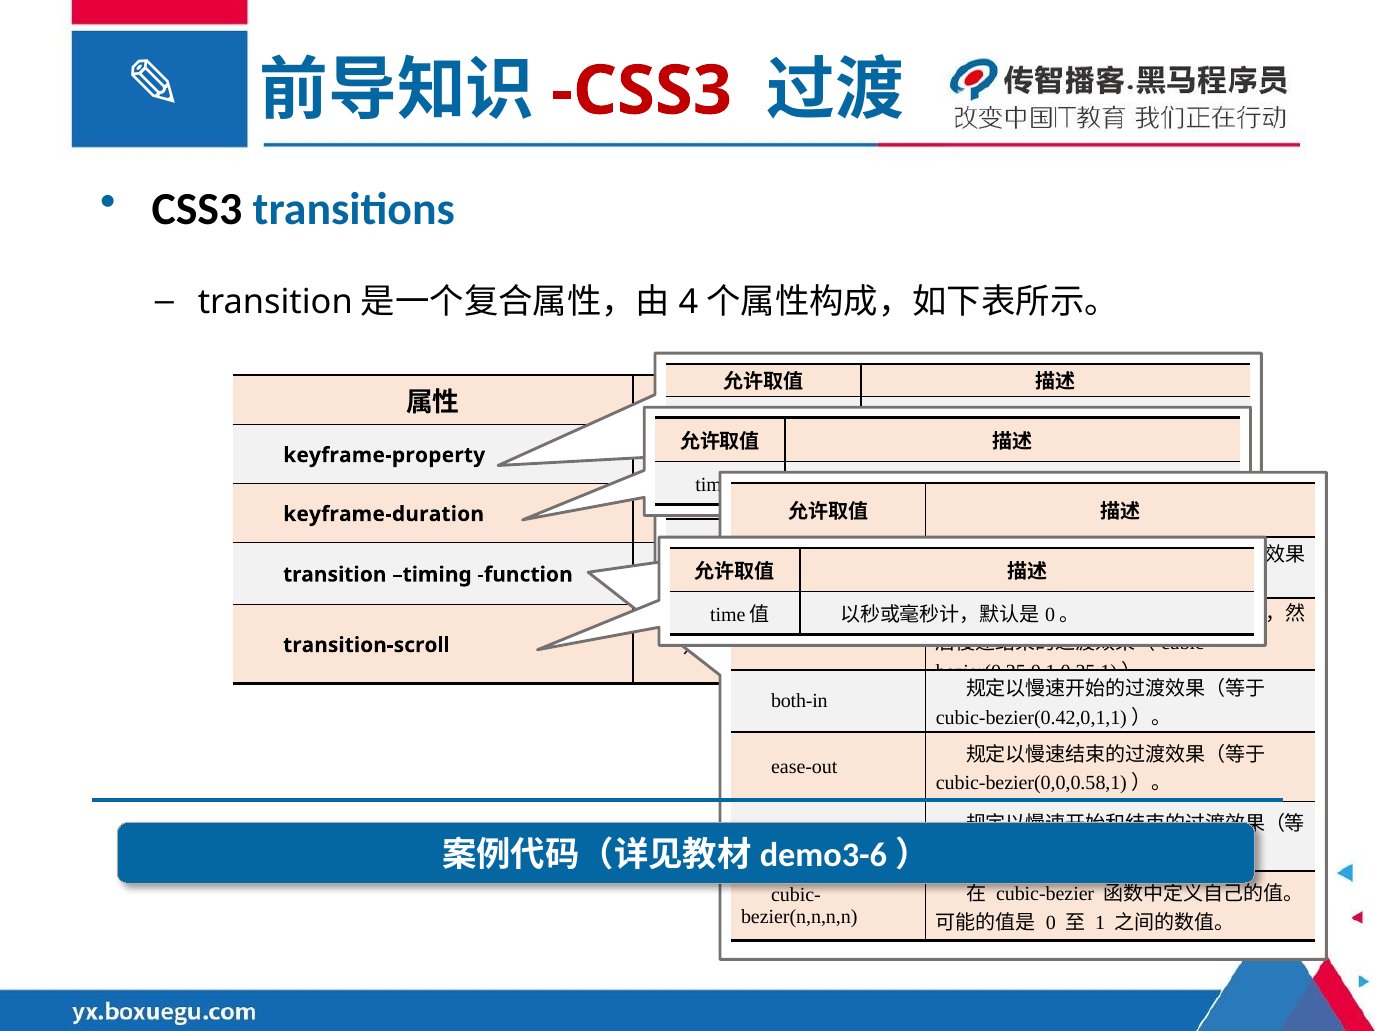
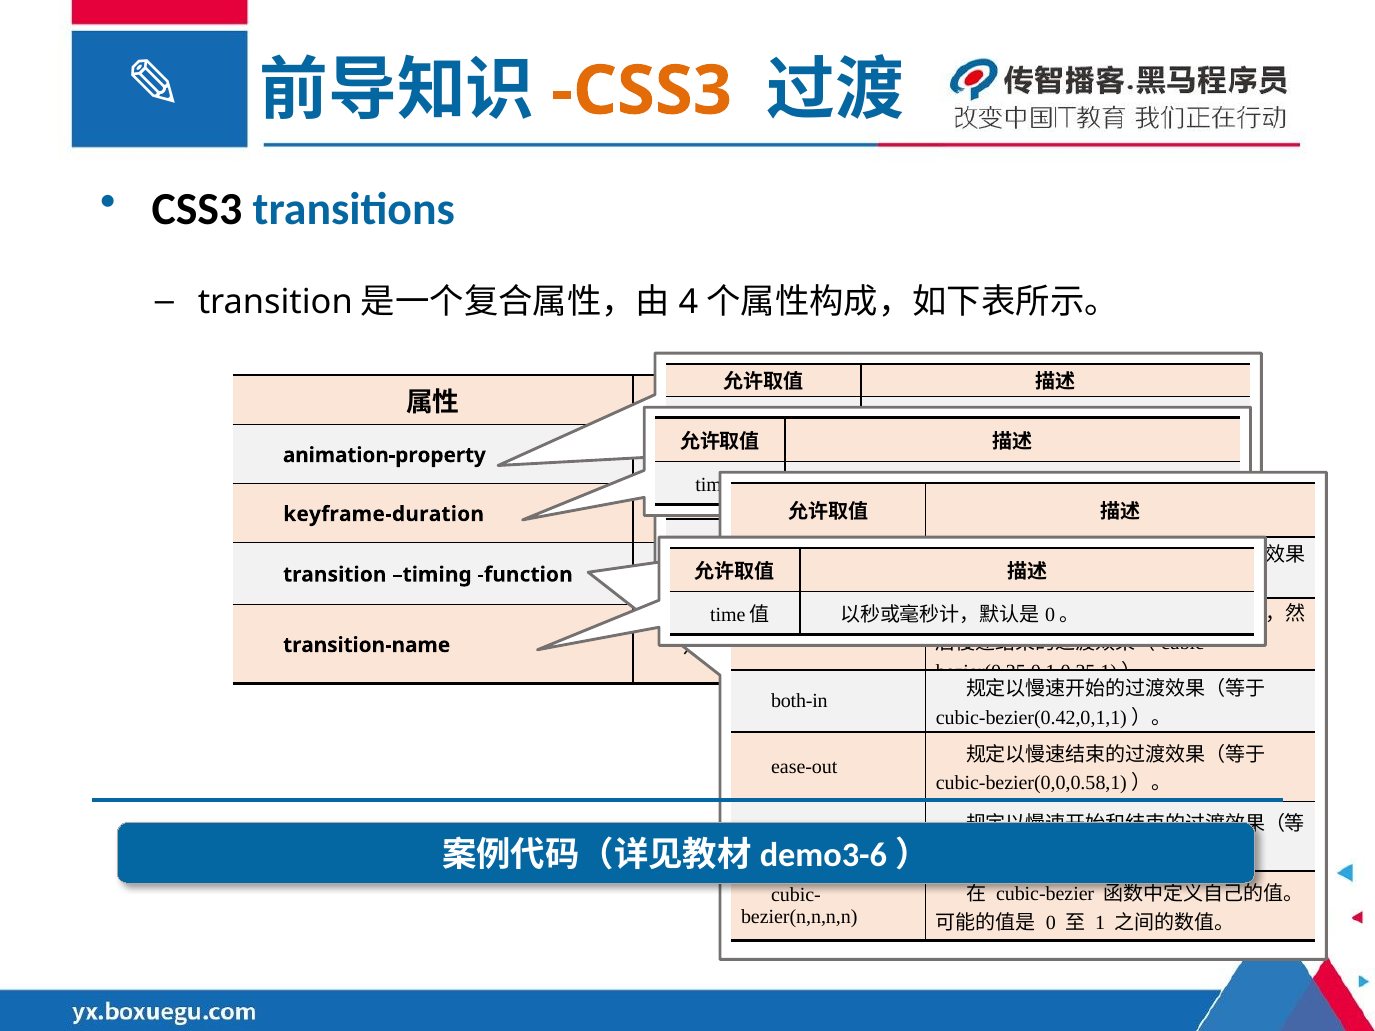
CSS3 colour: red -> orange (642, 91)
keyframe-property: keyframe-property -> animation-property (384, 455)
transition-scroll: transition-scroll -> transition-name (367, 645)
